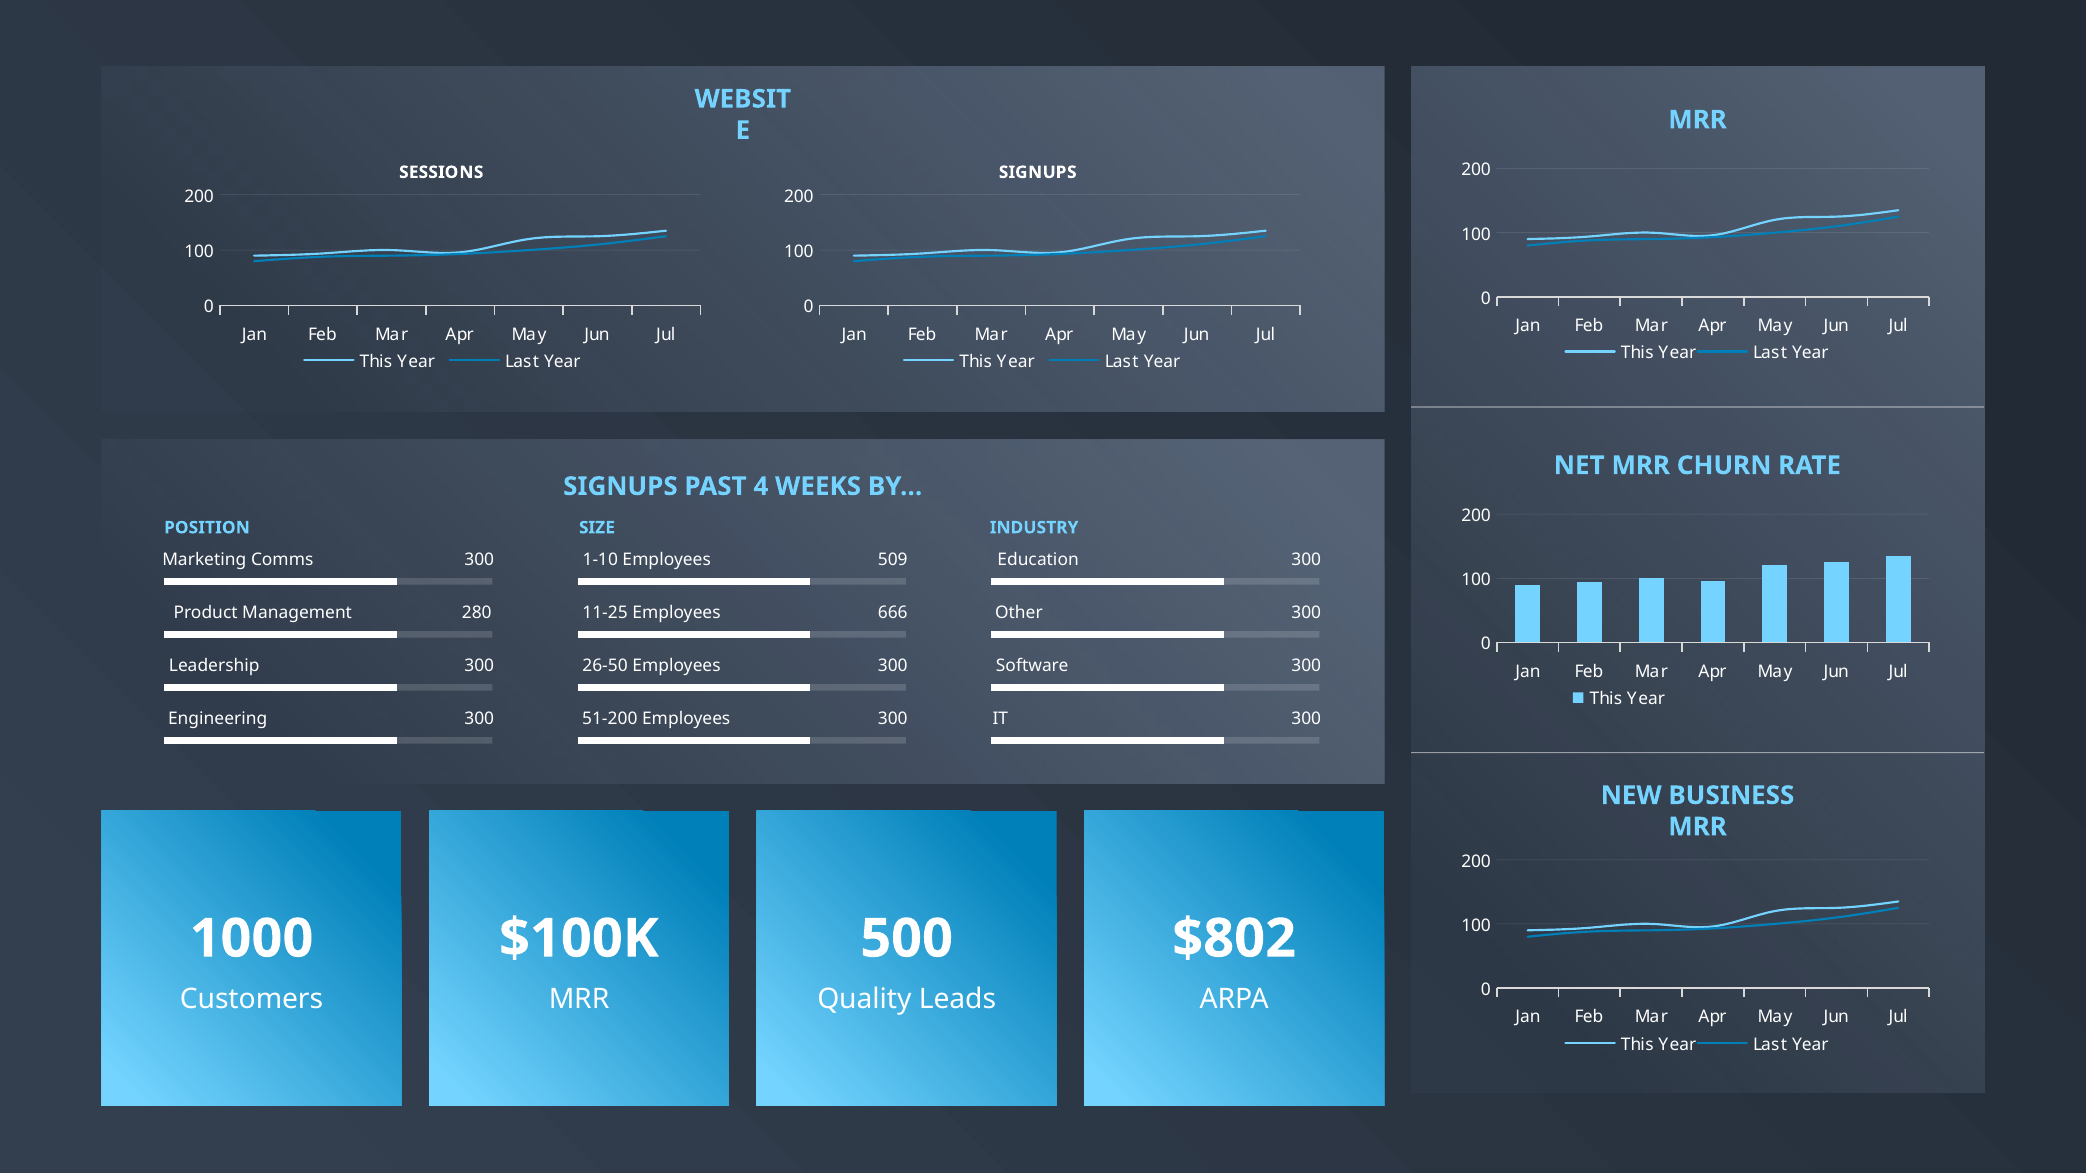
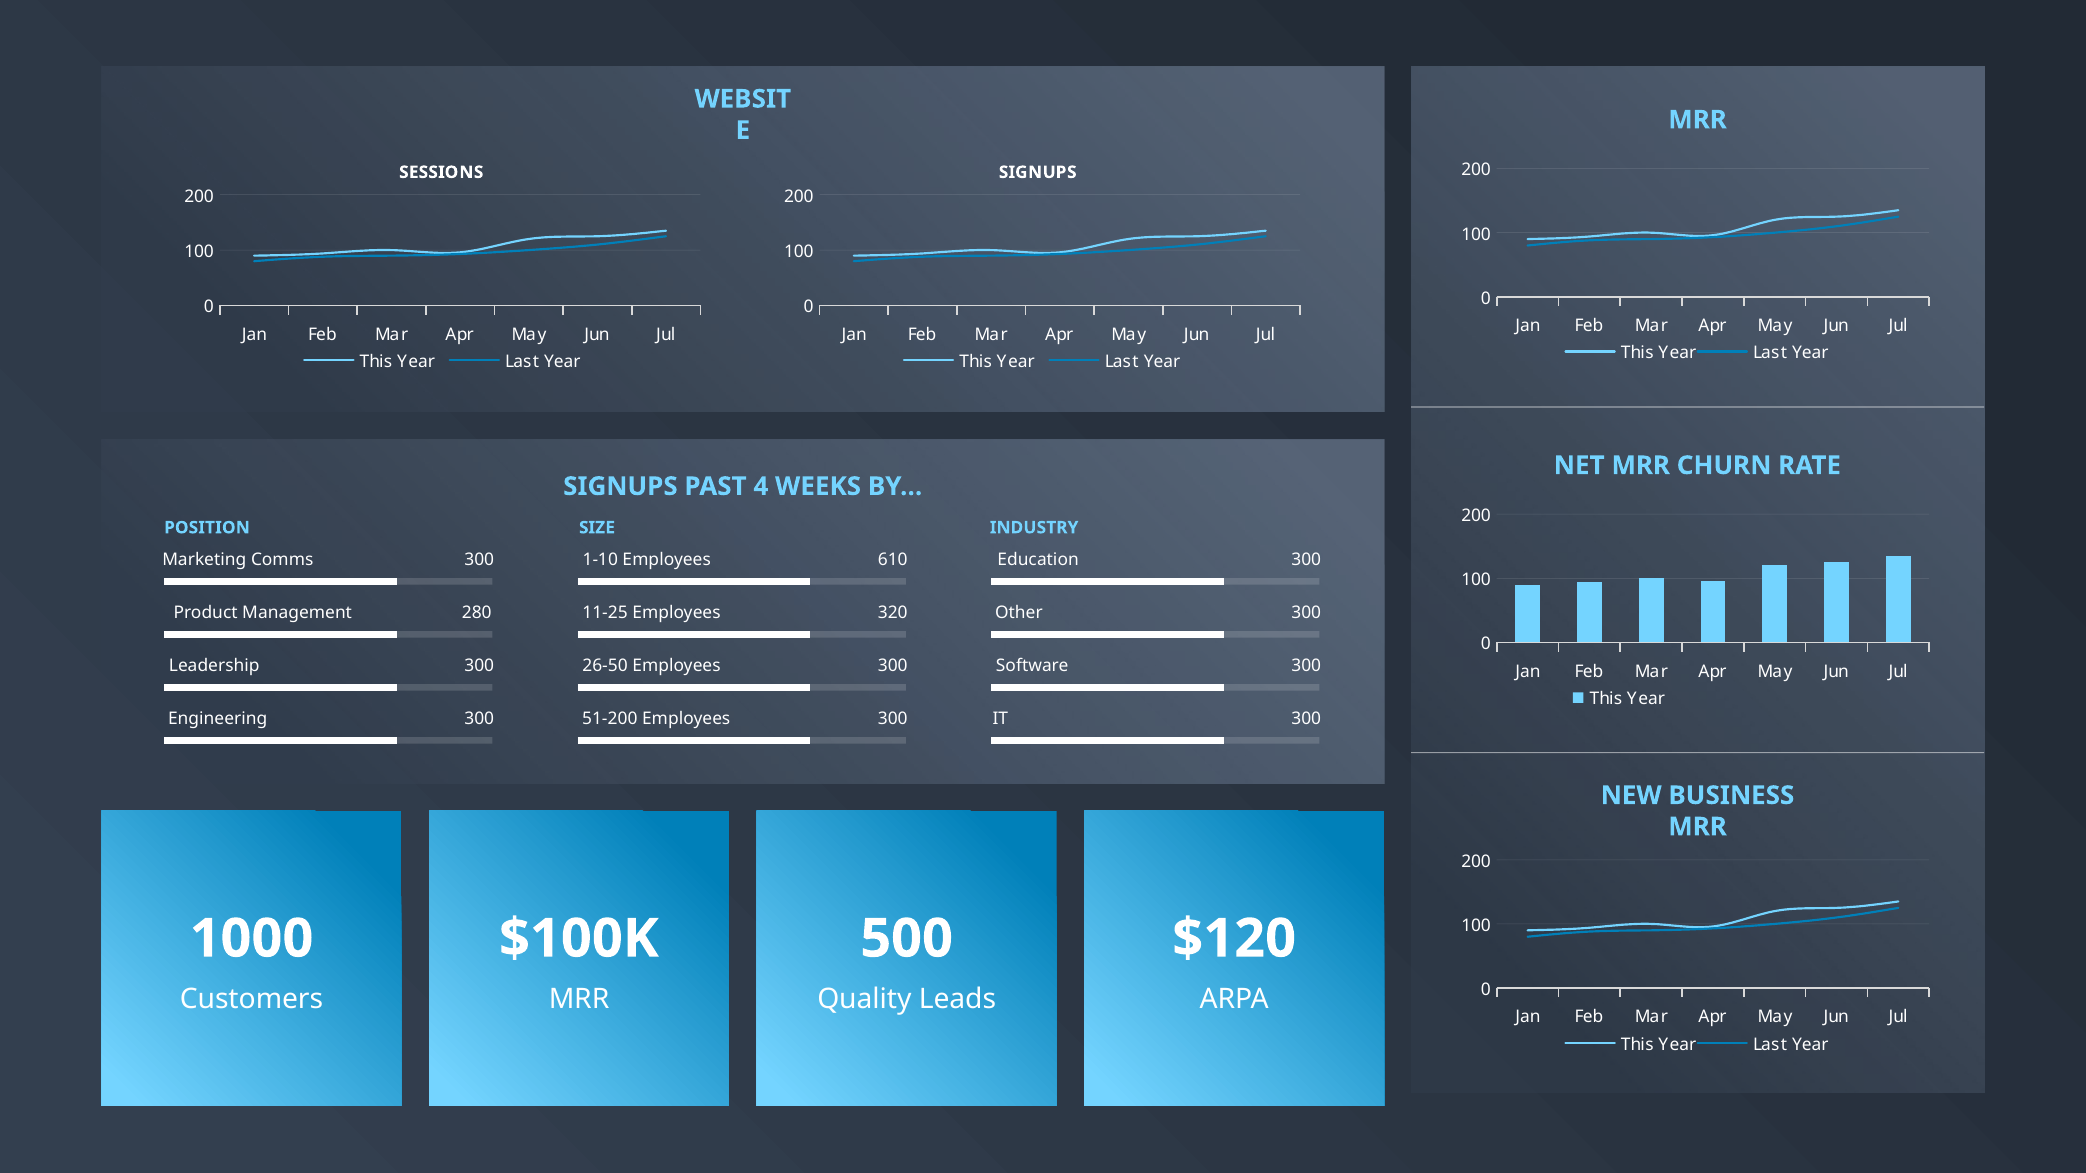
509: 509 -> 610 (893, 560)
666: 666 -> 320 (893, 613)
$802: $802 -> $120 (1234, 939)
